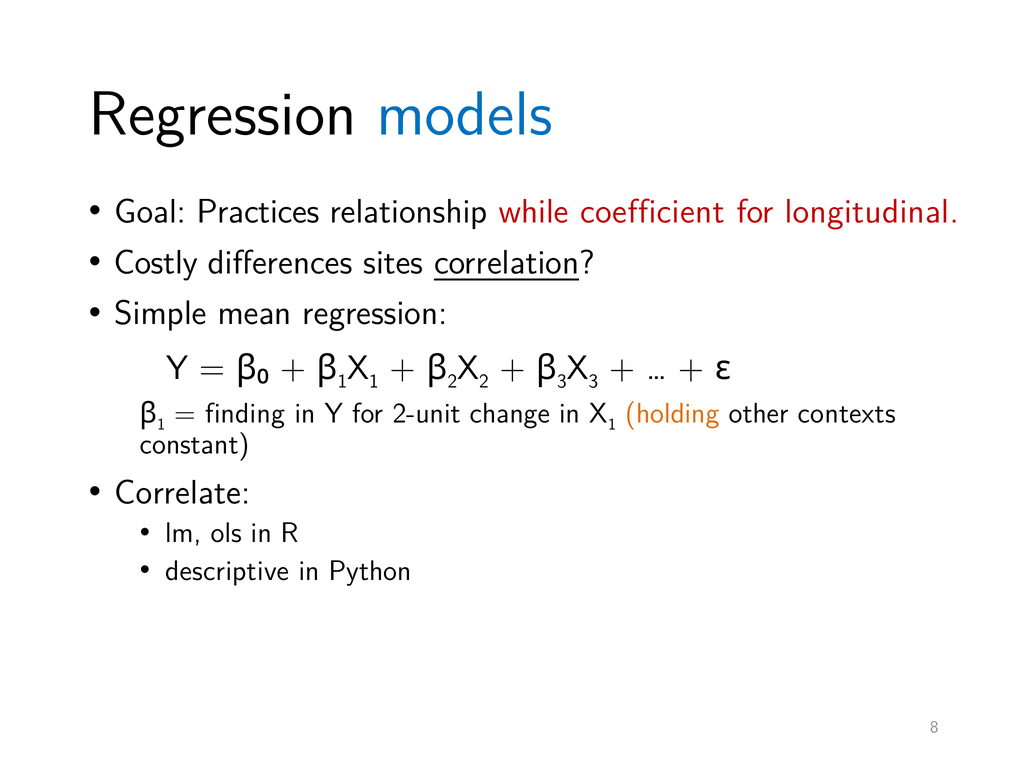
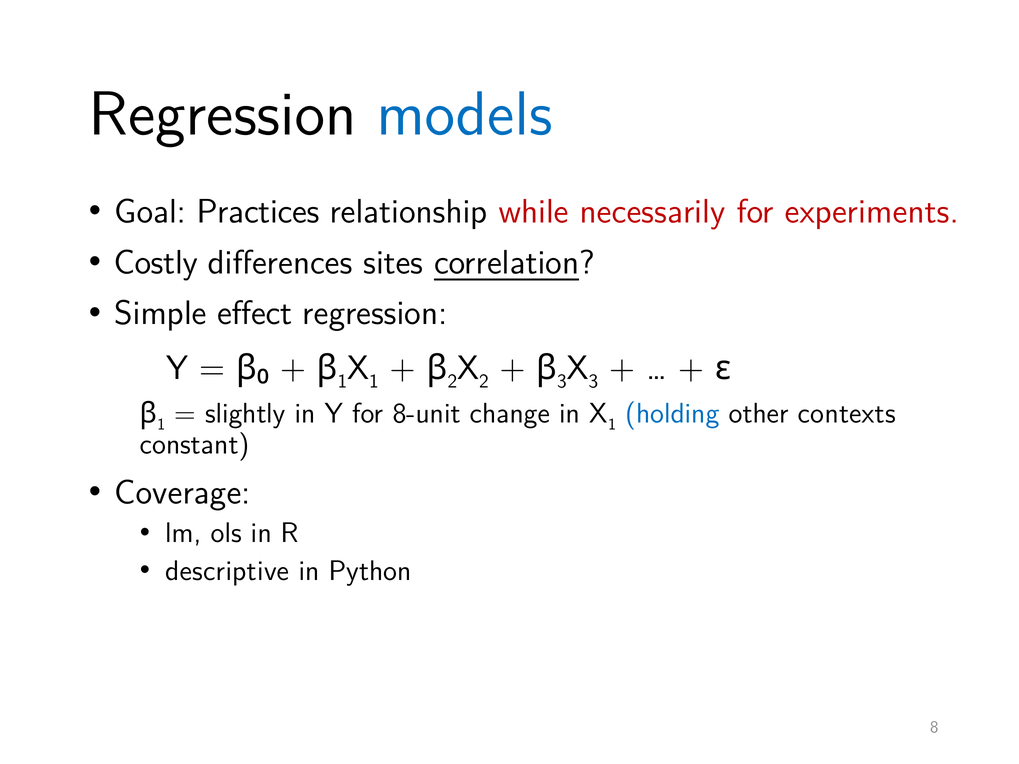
coefficient: coefficient -> necessarily (653, 212)
longitudinal: longitudinal -> experiments (872, 212)
mean: mean -> effect (255, 313)
finding: finding -> slightly (245, 413)
2-unit: 2-unit -> 8-unit (427, 413)
holding colour: orange -> blue (672, 413)
Correlate: Correlate -> Coverage (183, 493)
